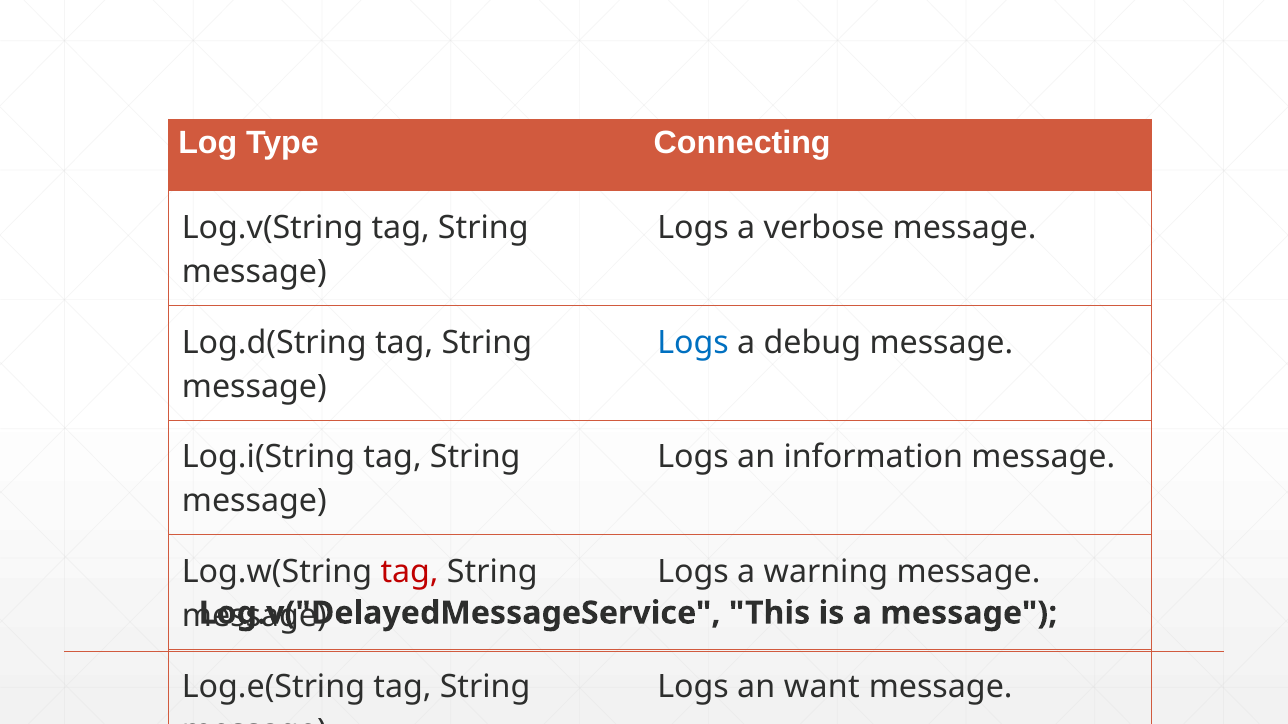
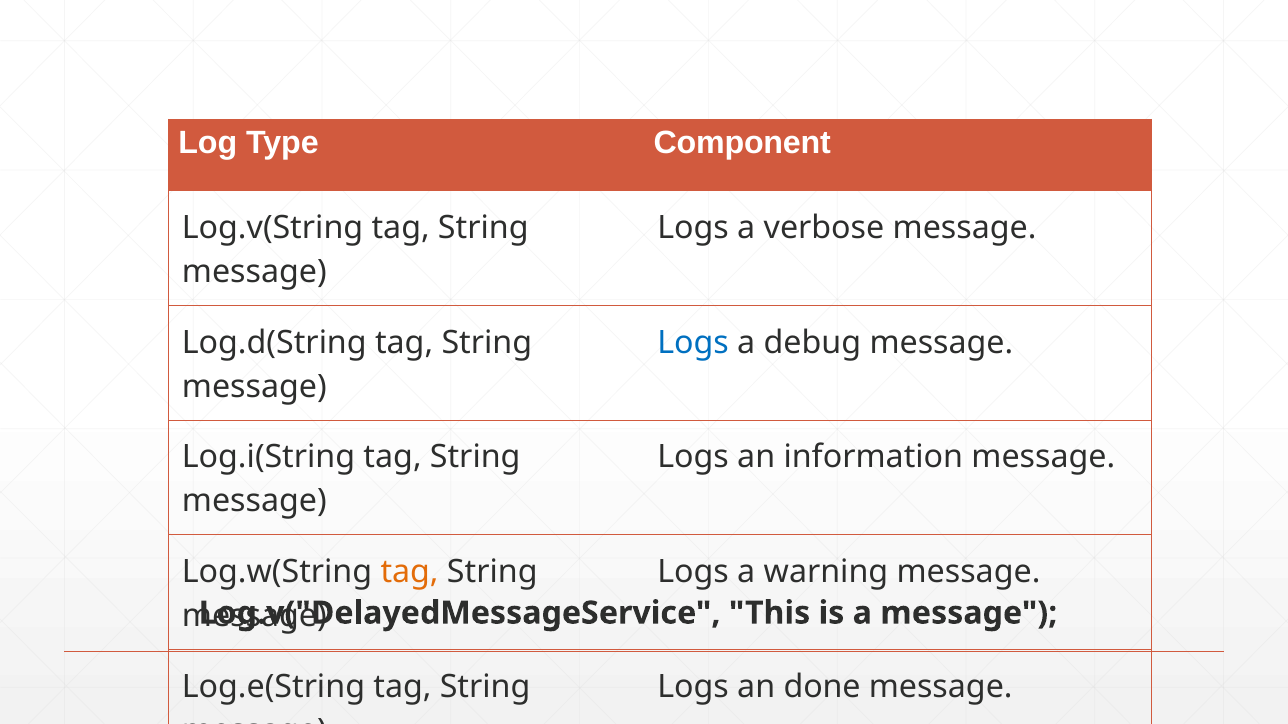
Connecting: Connecting -> Component (742, 143)
tag colour: red -> orange (410, 572)
want: want -> done (822, 687)
